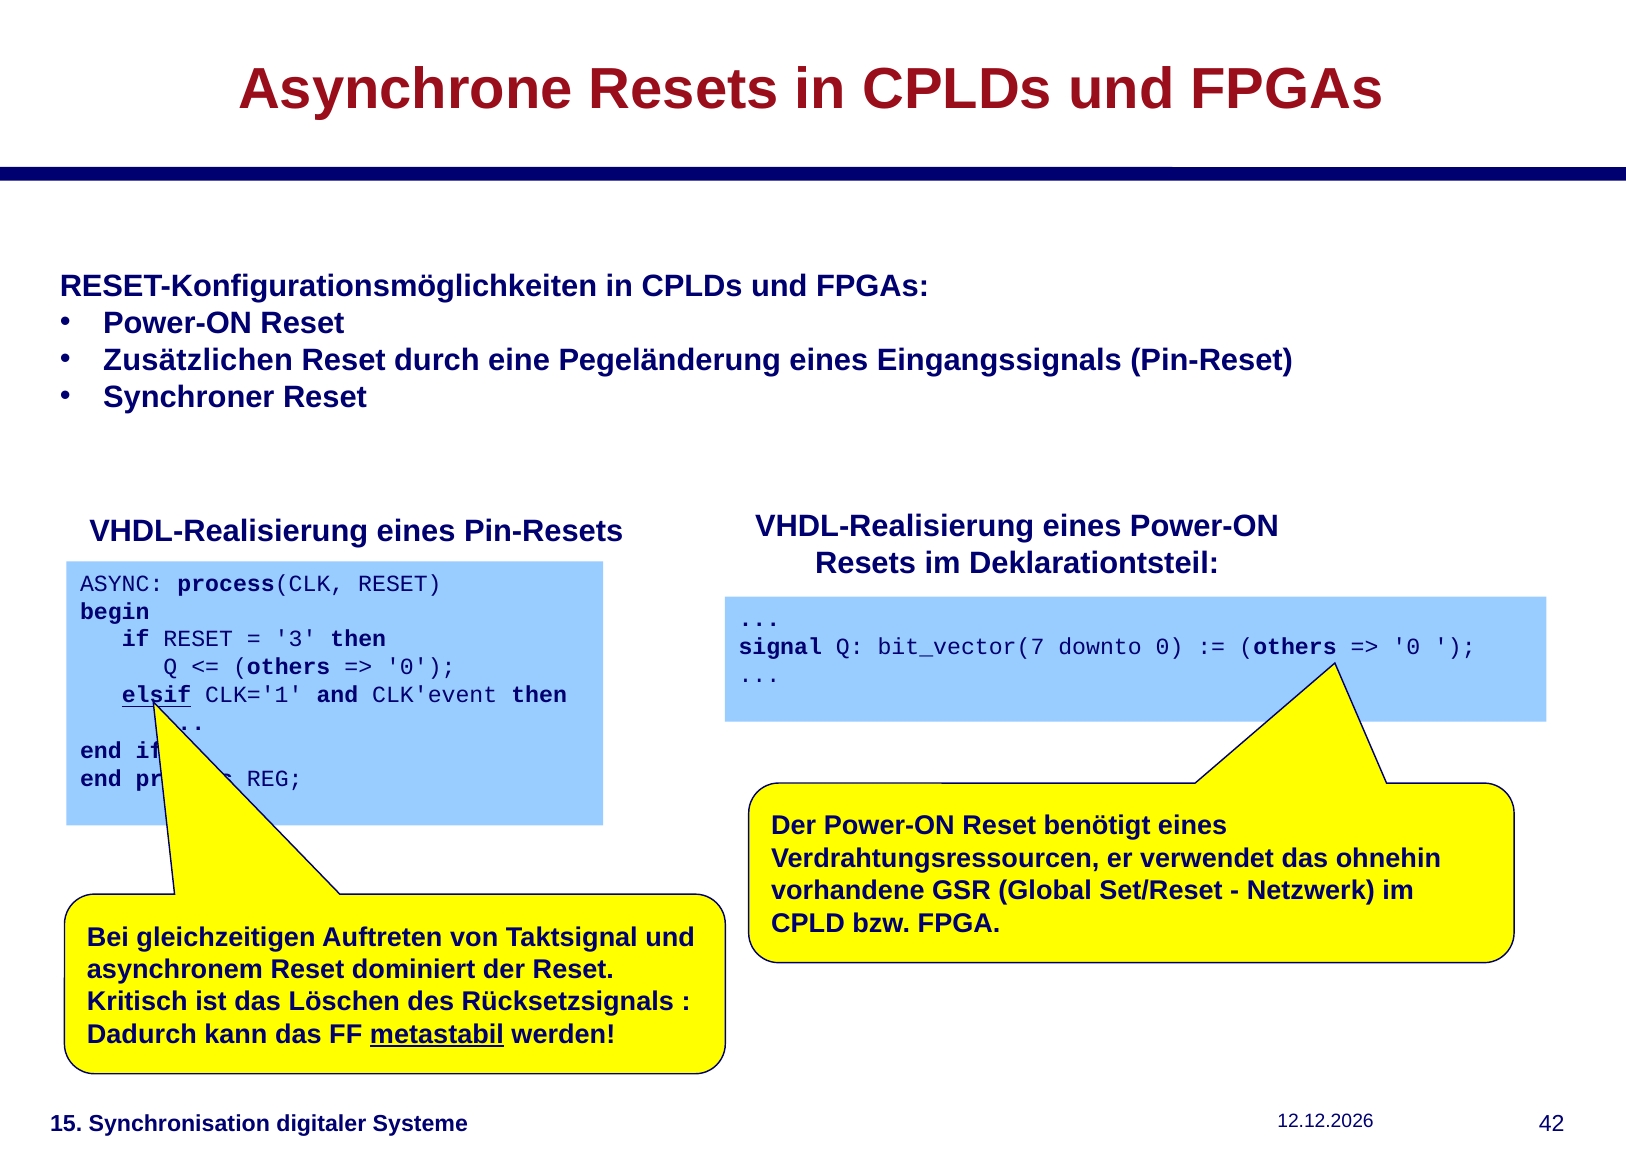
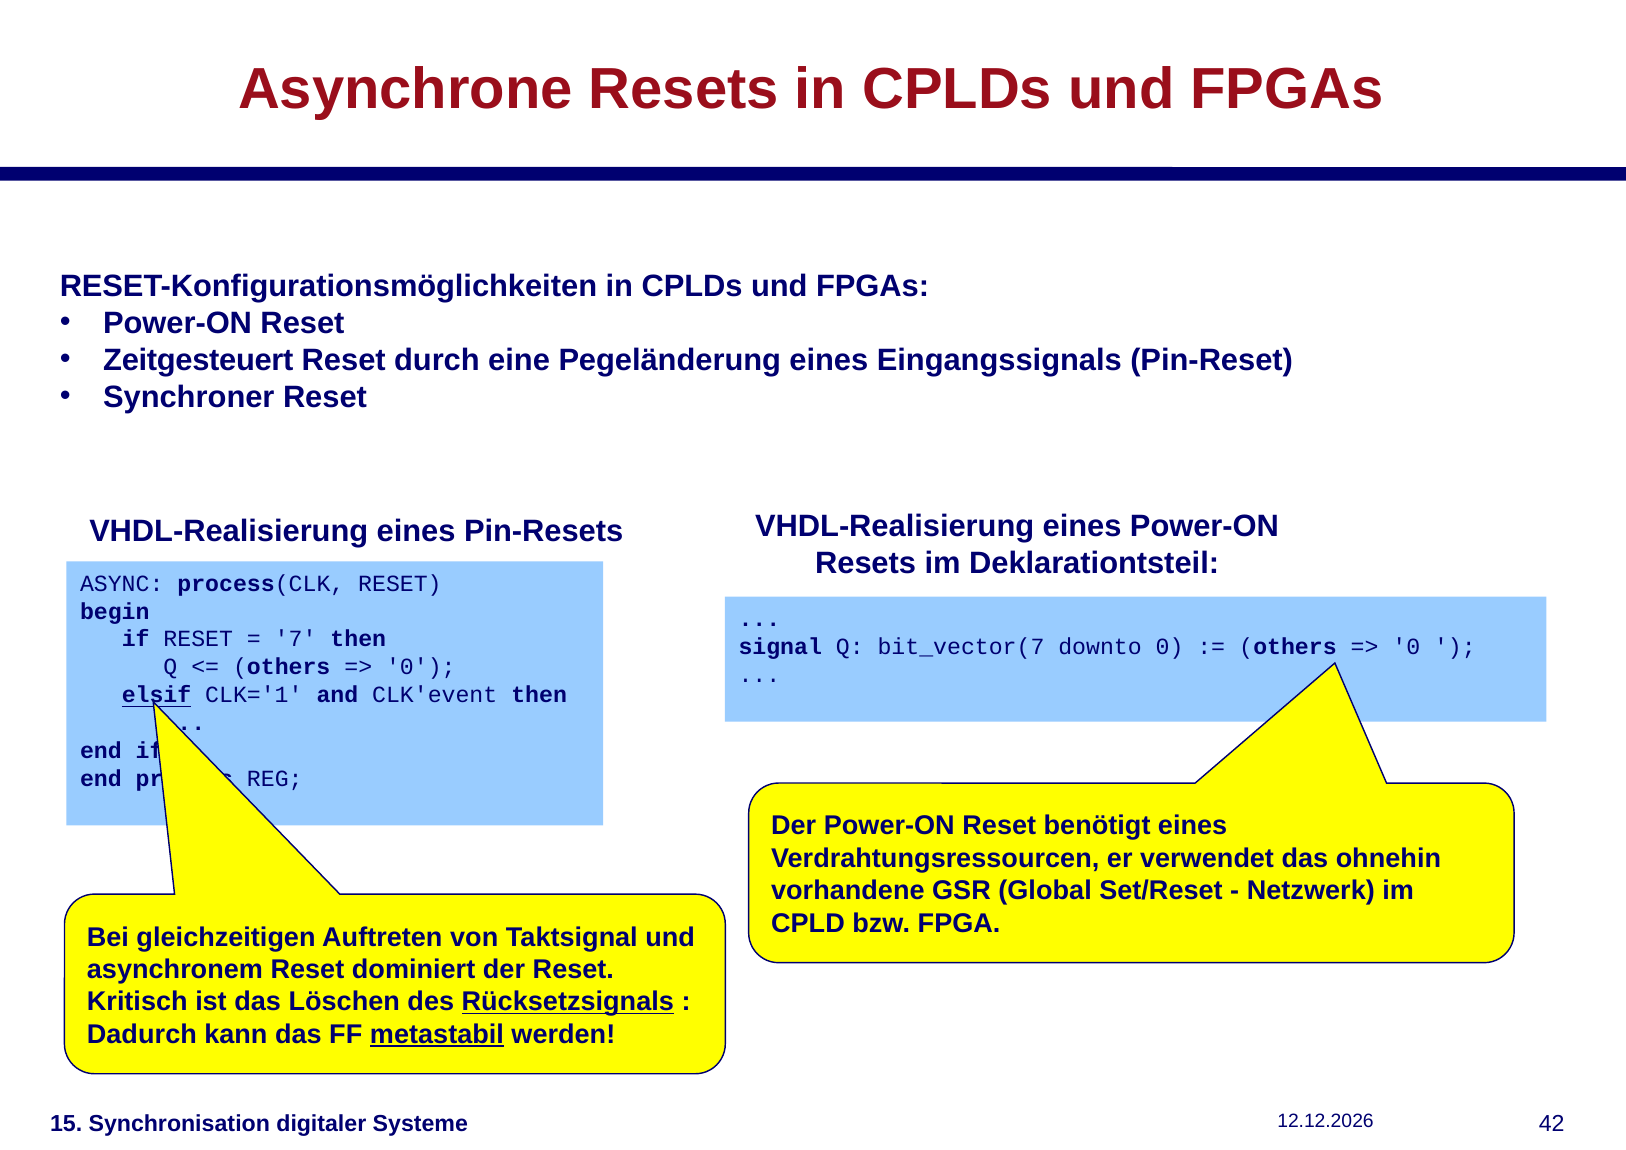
Zusätzlichen: Zusätzlichen -> Zeitgesteuert (198, 360)
3: 3 -> 7 (296, 640)
Rücksetzsignals underline: none -> present (568, 1003)
